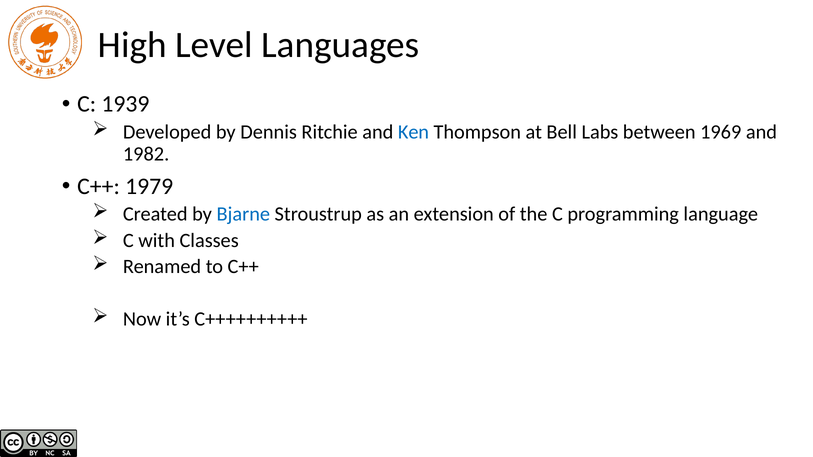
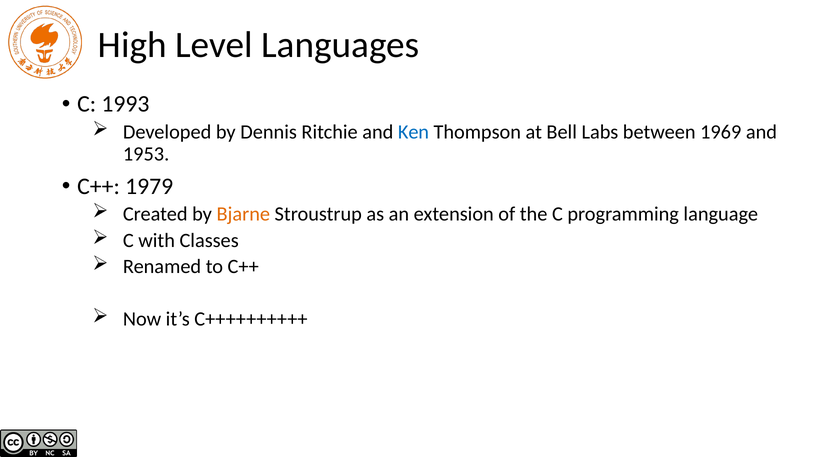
1939: 1939 -> 1993 (125, 104)
1982: 1982 -> 1953 (146, 154)
Bjarne colour: blue -> orange (243, 214)
